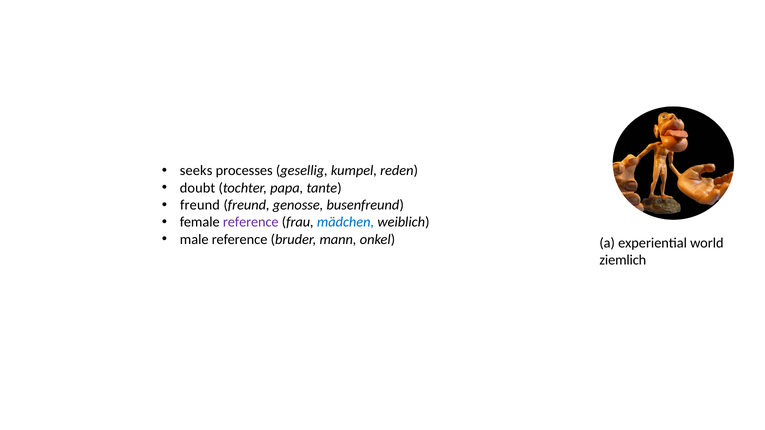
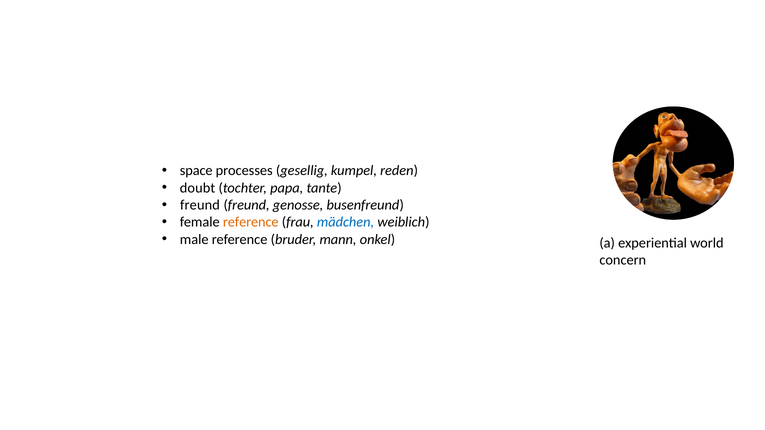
seeks: seeks -> space (196, 171)
reference colour: purple -> orange (251, 222)
ziemlich: ziemlich -> concern (623, 260)
